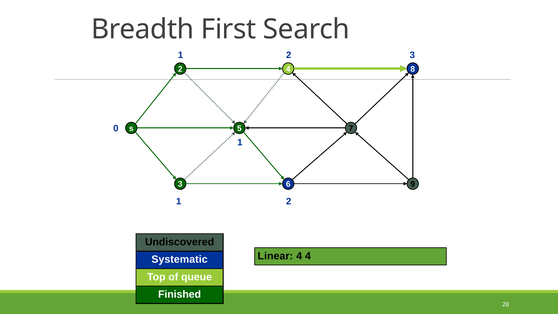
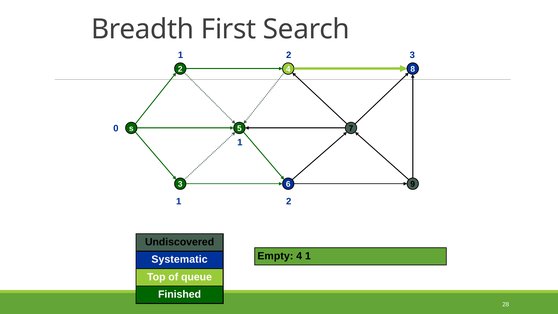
Linear: Linear -> Empty (275, 256)
4 4: 4 -> 1 (308, 256)
